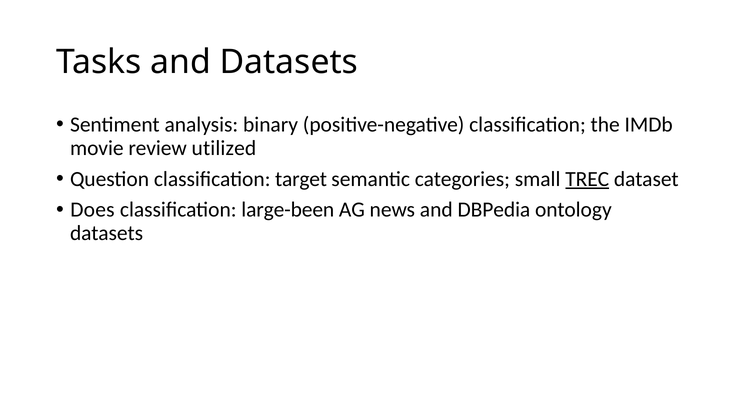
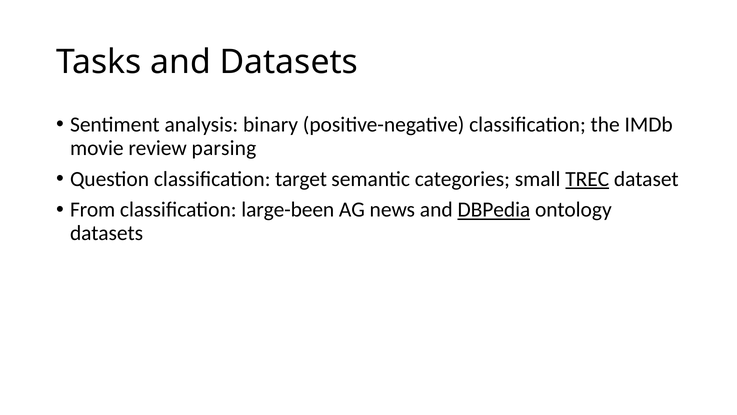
utilized: utilized -> parsing (224, 148)
Does: Does -> From (93, 210)
DBPedia underline: none -> present (494, 210)
